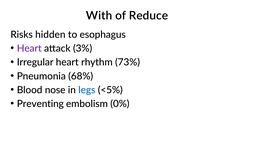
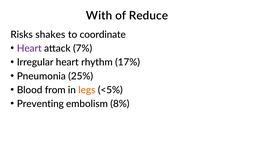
hidden: hidden -> shakes (50, 35)
esophagus: esophagus -> coordinate (103, 35)
3%: 3% -> 7% (83, 49)
73%: 73% -> 17% (128, 62)
68%: 68% -> 25% (81, 76)
nose: nose -> from (55, 90)
legs colour: blue -> orange (87, 90)
0%: 0% -> 8% (120, 104)
